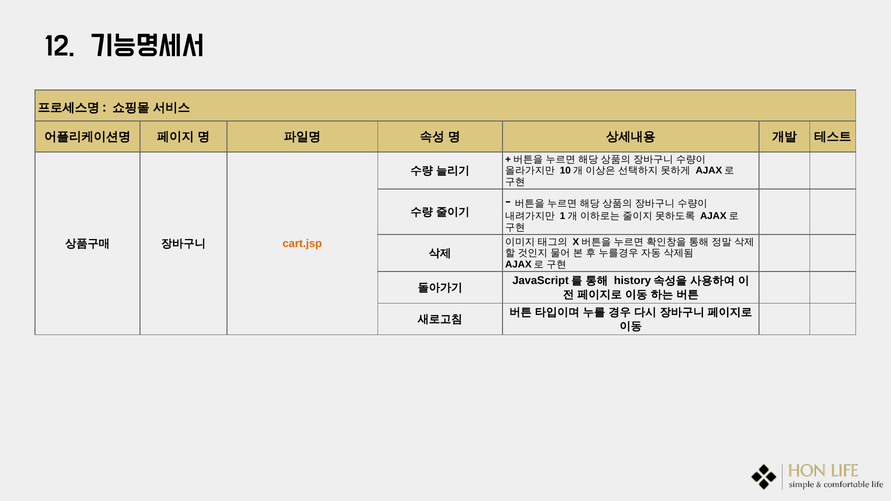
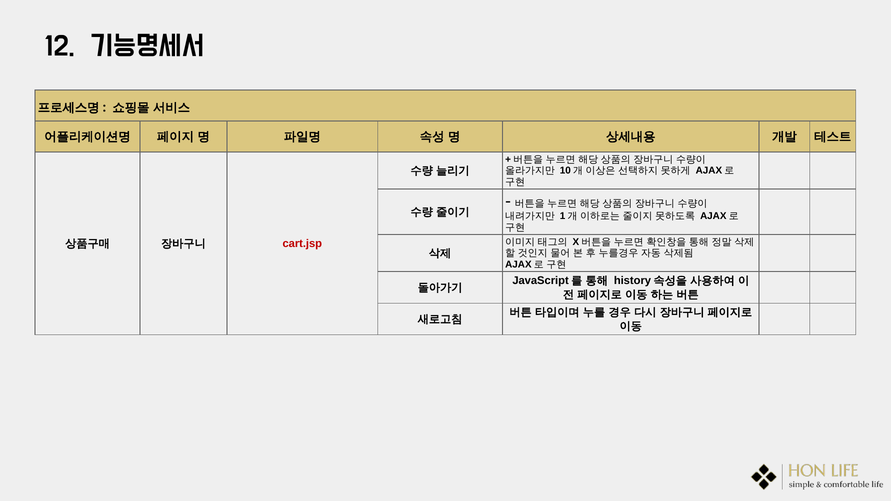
cart.jsp colour: orange -> red (302, 244)
